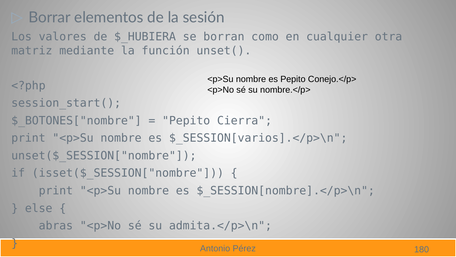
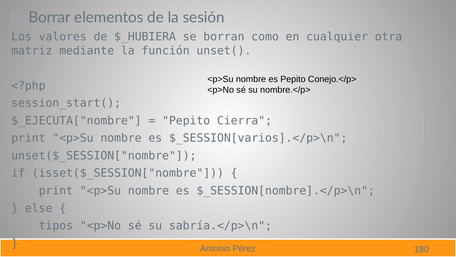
$_BOTONES["nombre: $_BOTONES["nombre -> $_EJECUTA["nombre (76, 120)
abras: abras -> tipos (56, 225)
admita.</p>\n: admita.</p>\n -> sabría.</p>\n (220, 225)
